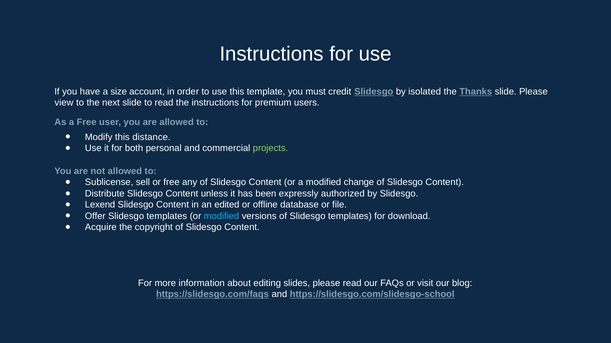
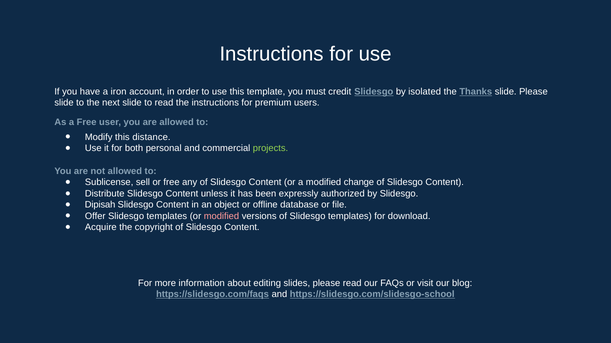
size: size -> iron (119, 92)
view: view -> slide (64, 103)
Lexend: Lexend -> Dipisah (100, 205)
edited: edited -> object (227, 205)
modified colour: light blue -> pink (221, 216)
